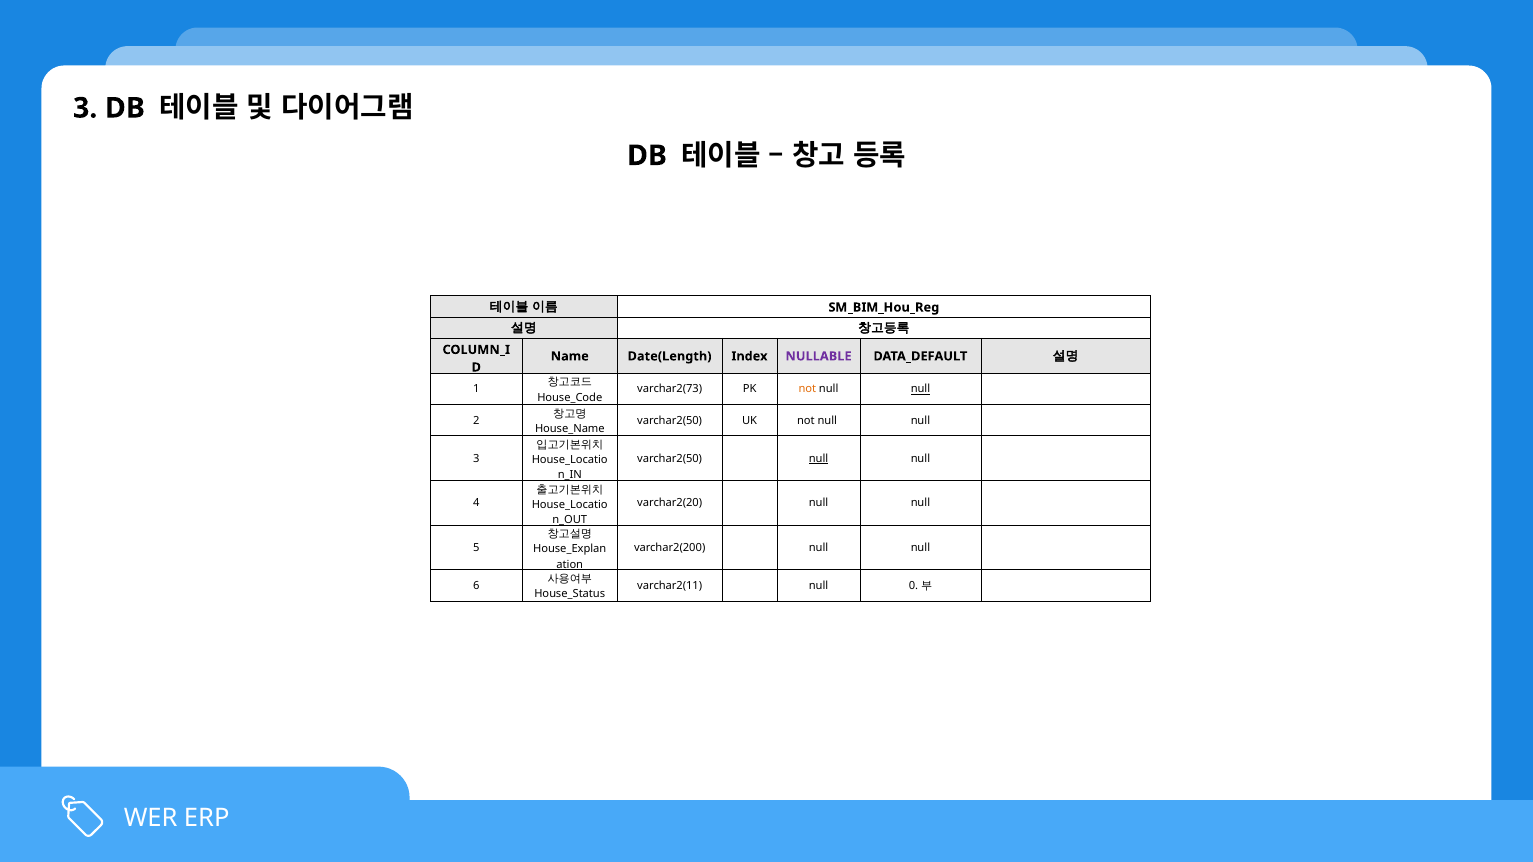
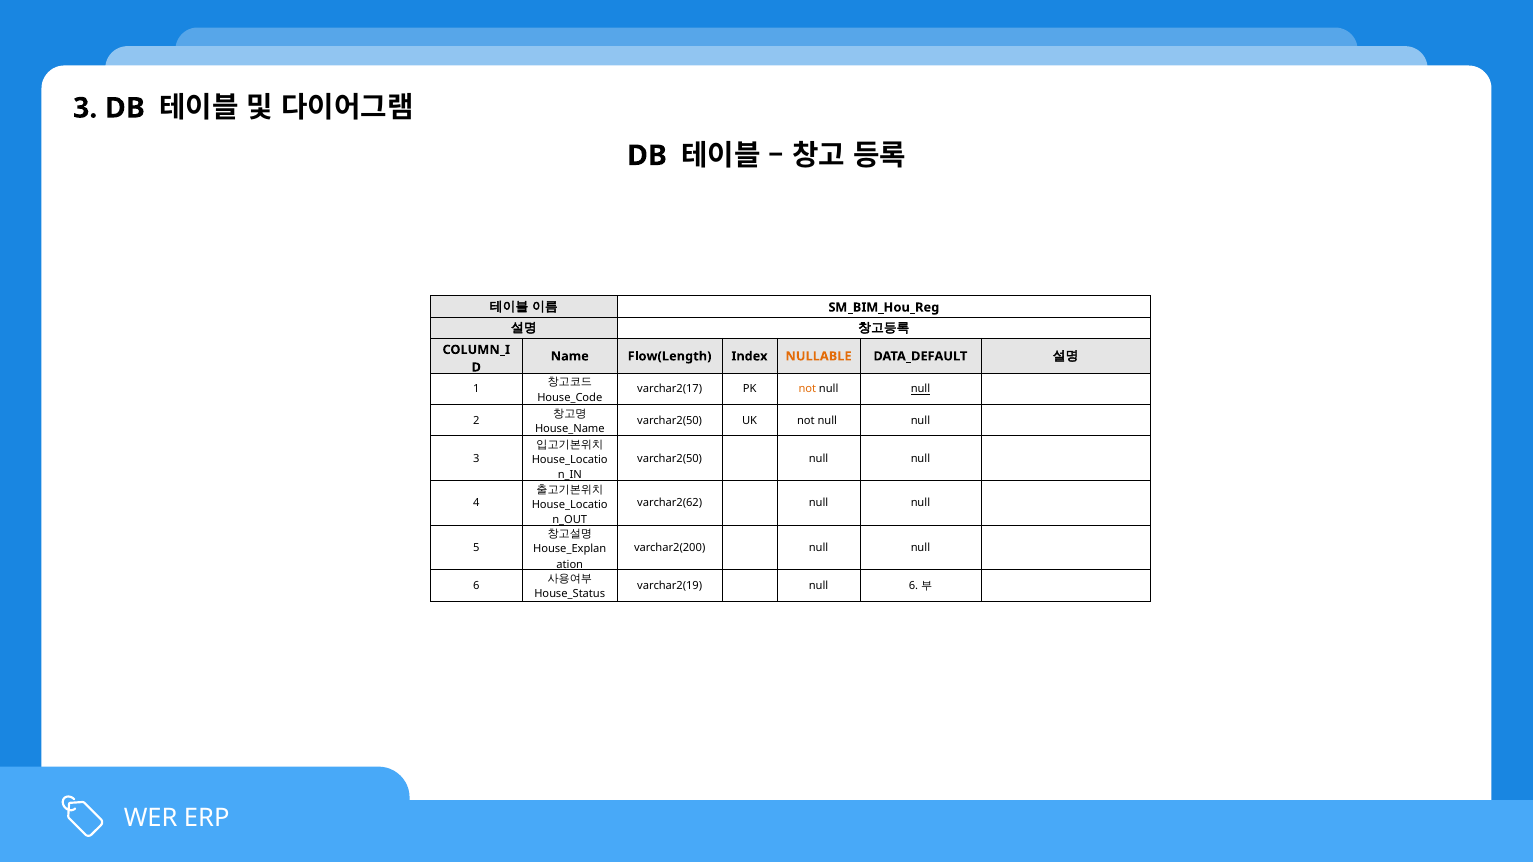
Date(Length: Date(Length -> Flow(Length (670, 356)
NULLABLE colour: purple -> orange (819, 356)
varchar2(73: varchar2(73 -> varchar2(17 (670, 389)
null underline: present -> none (819, 459)
varchar2(20: varchar2(20 -> varchar2(62 (670, 503)
varchar2(11: varchar2(11 -> varchar2(19 (670, 586)
0: 0 -> 6 (914, 586)
